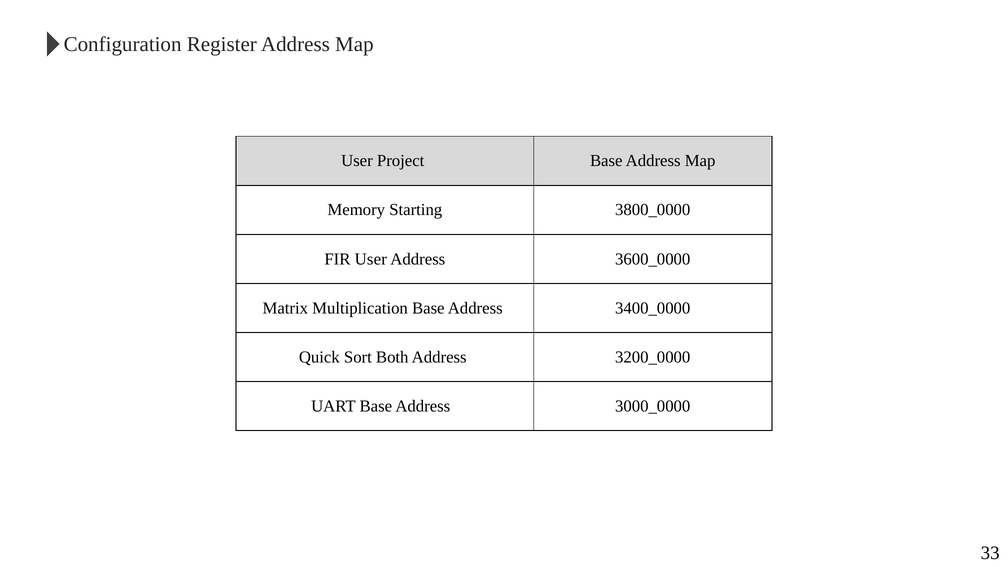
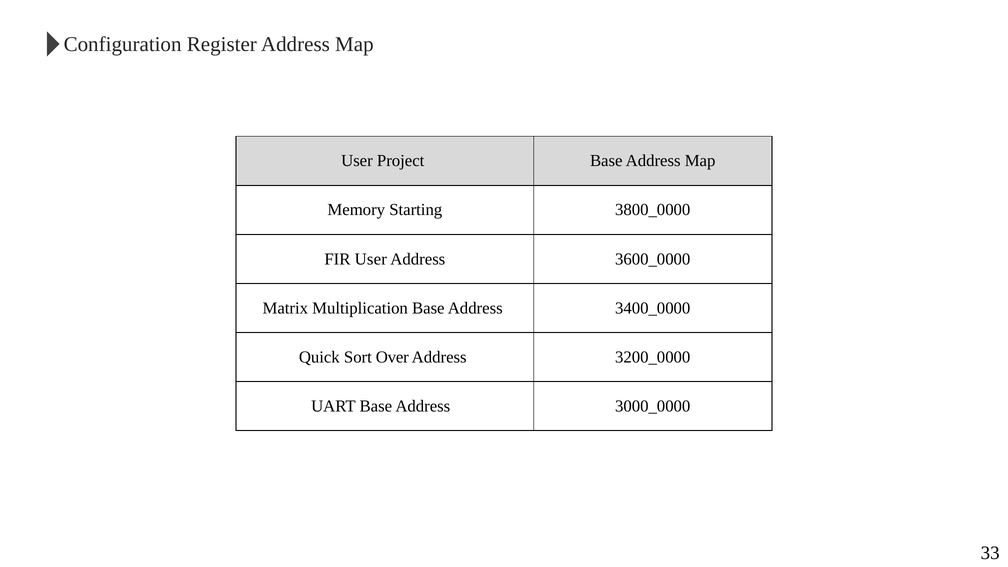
Both: Both -> Over (392, 357)
